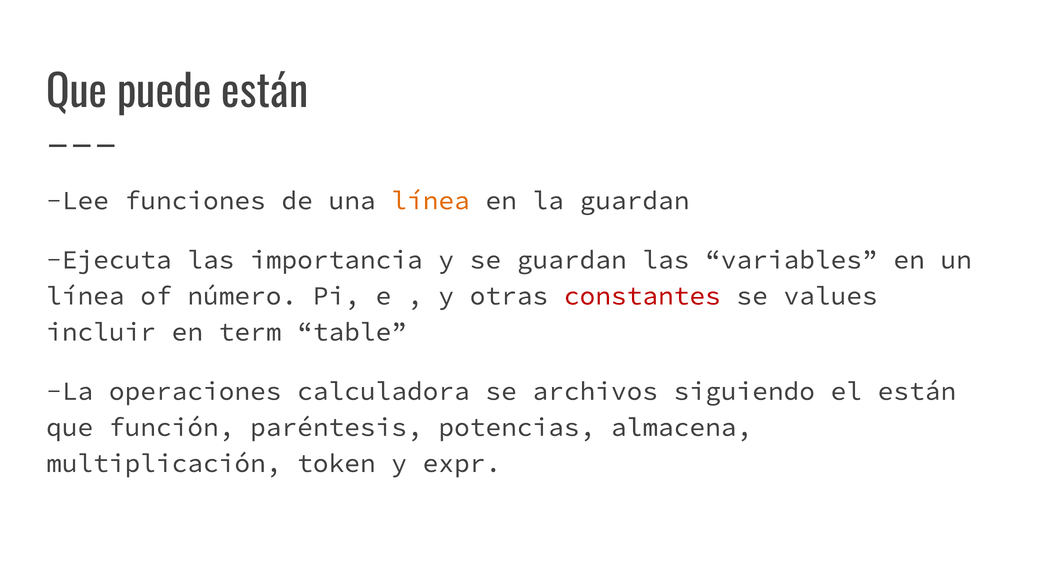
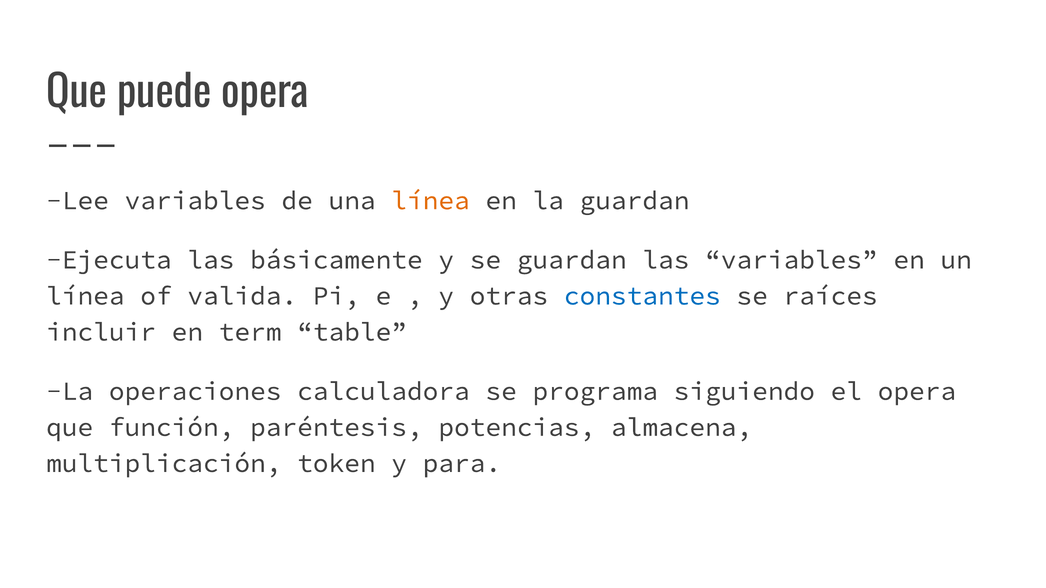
puede están: están -> opera (265, 93)
Lee funciones: funciones -> variables (195, 201)
importancia: importancia -> básicamente (336, 260)
número: número -> valida (242, 296)
constantes colour: red -> blue (642, 296)
values: values -> raíces (831, 296)
archivos: archivos -> programa (595, 391)
el están: están -> opera (917, 391)
expr: expr -> para (462, 464)
